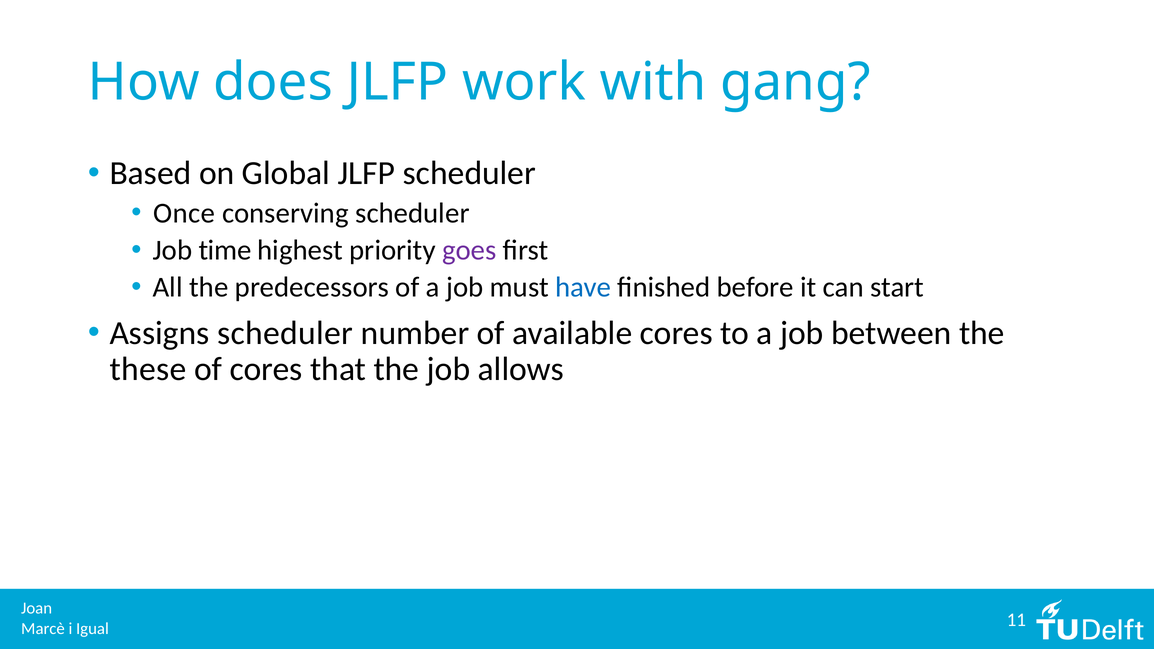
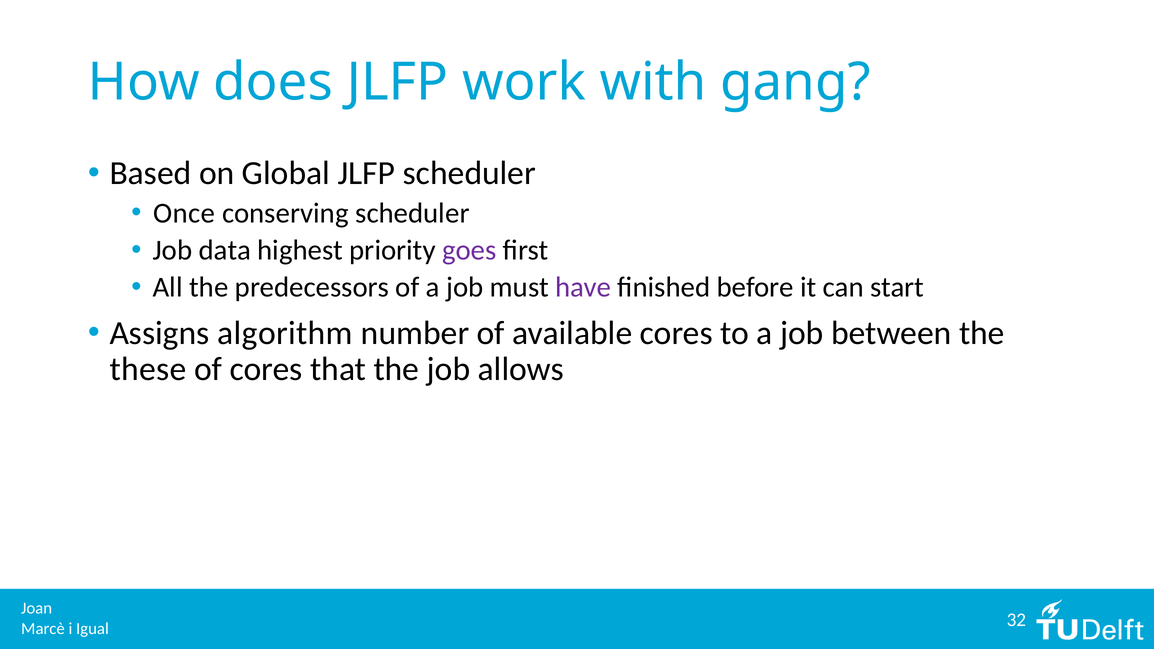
time: time -> data (225, 250)
have colour: blue -> purple (583, 287)
Assigns scheduler: scheduler -> algorithm (285, 333)
11: 11 -> 32 (1016, 620)
